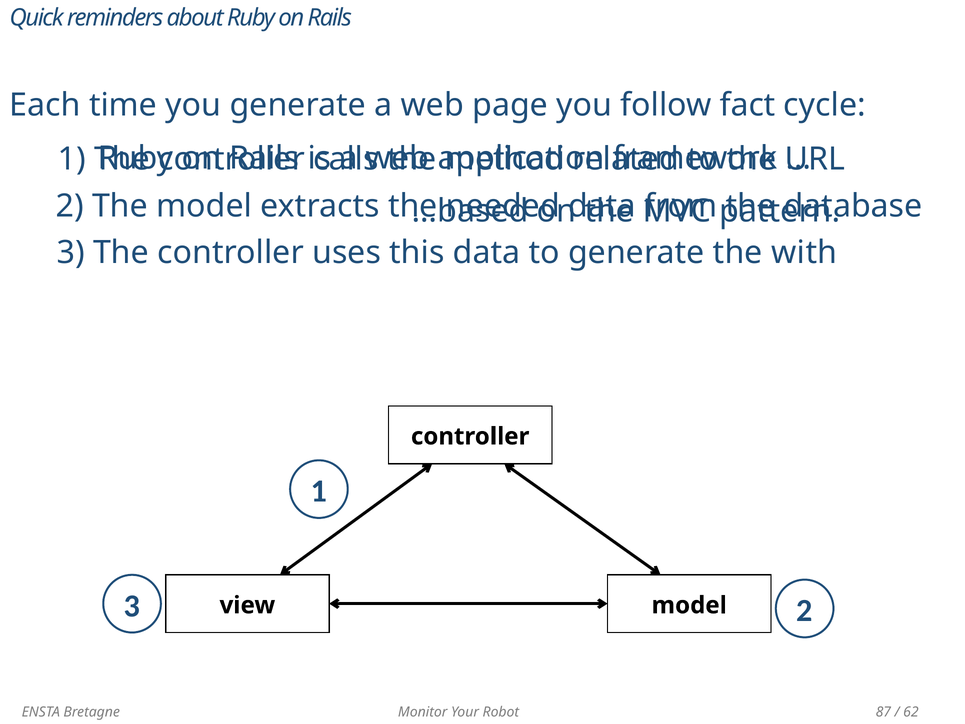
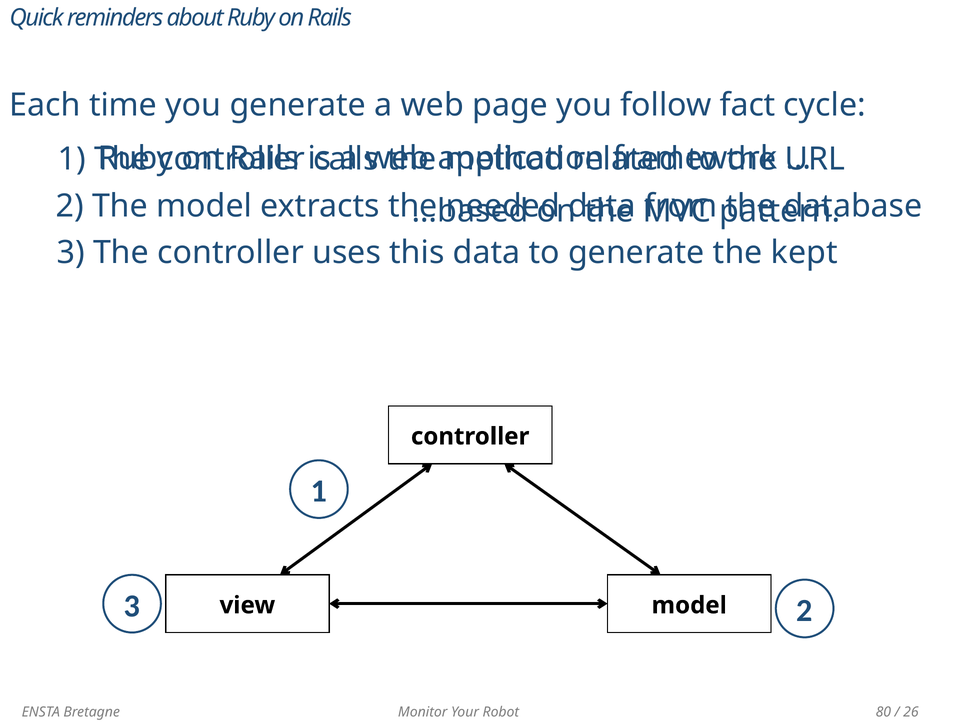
with: with -> kept (804, 253)
87: 87 -> 80 (883, 712)
62: 62 -> 26 (911, 712)
